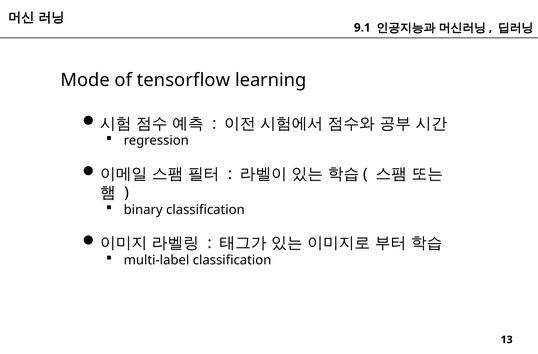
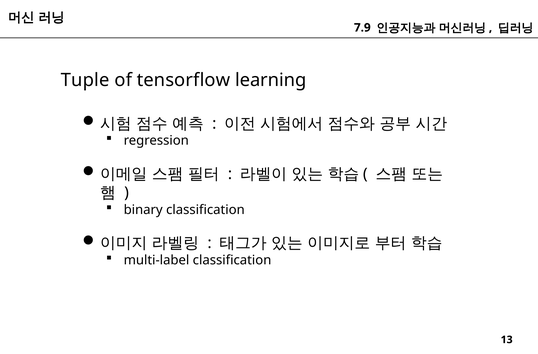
9.1: 9.1 -> 7.9 (362, 28)
Mode: Mode -> Tuple (85, 80)
